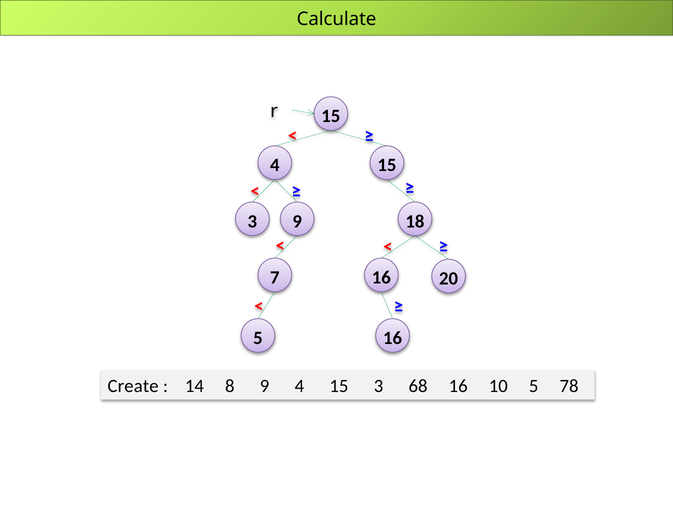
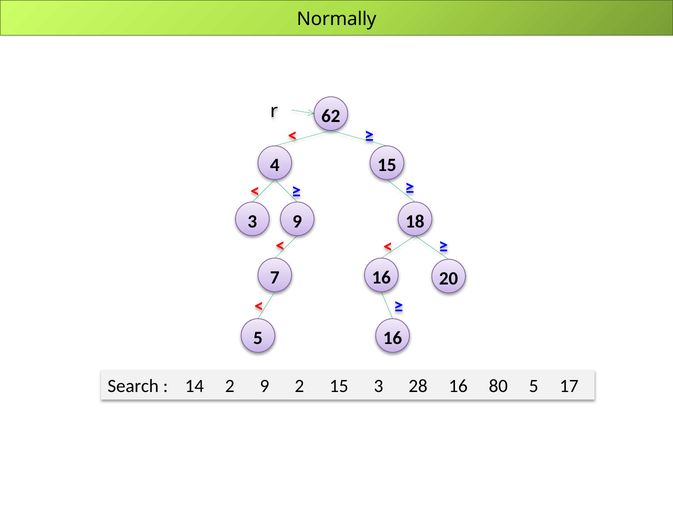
Calculate: Calculate -> Normally (337, 19)
r 15: 15 -> 62 (331, 116)
Create: Create -> Search (133, 386)
14 8: 8 -> 2 (230, 386)
9 4: 4 -> 2 (299, 386)
68: 68 -> 28 (418, 386)
10: 10 -> 80 (498, 386)
78: 78 -> 17 (569, 386)
